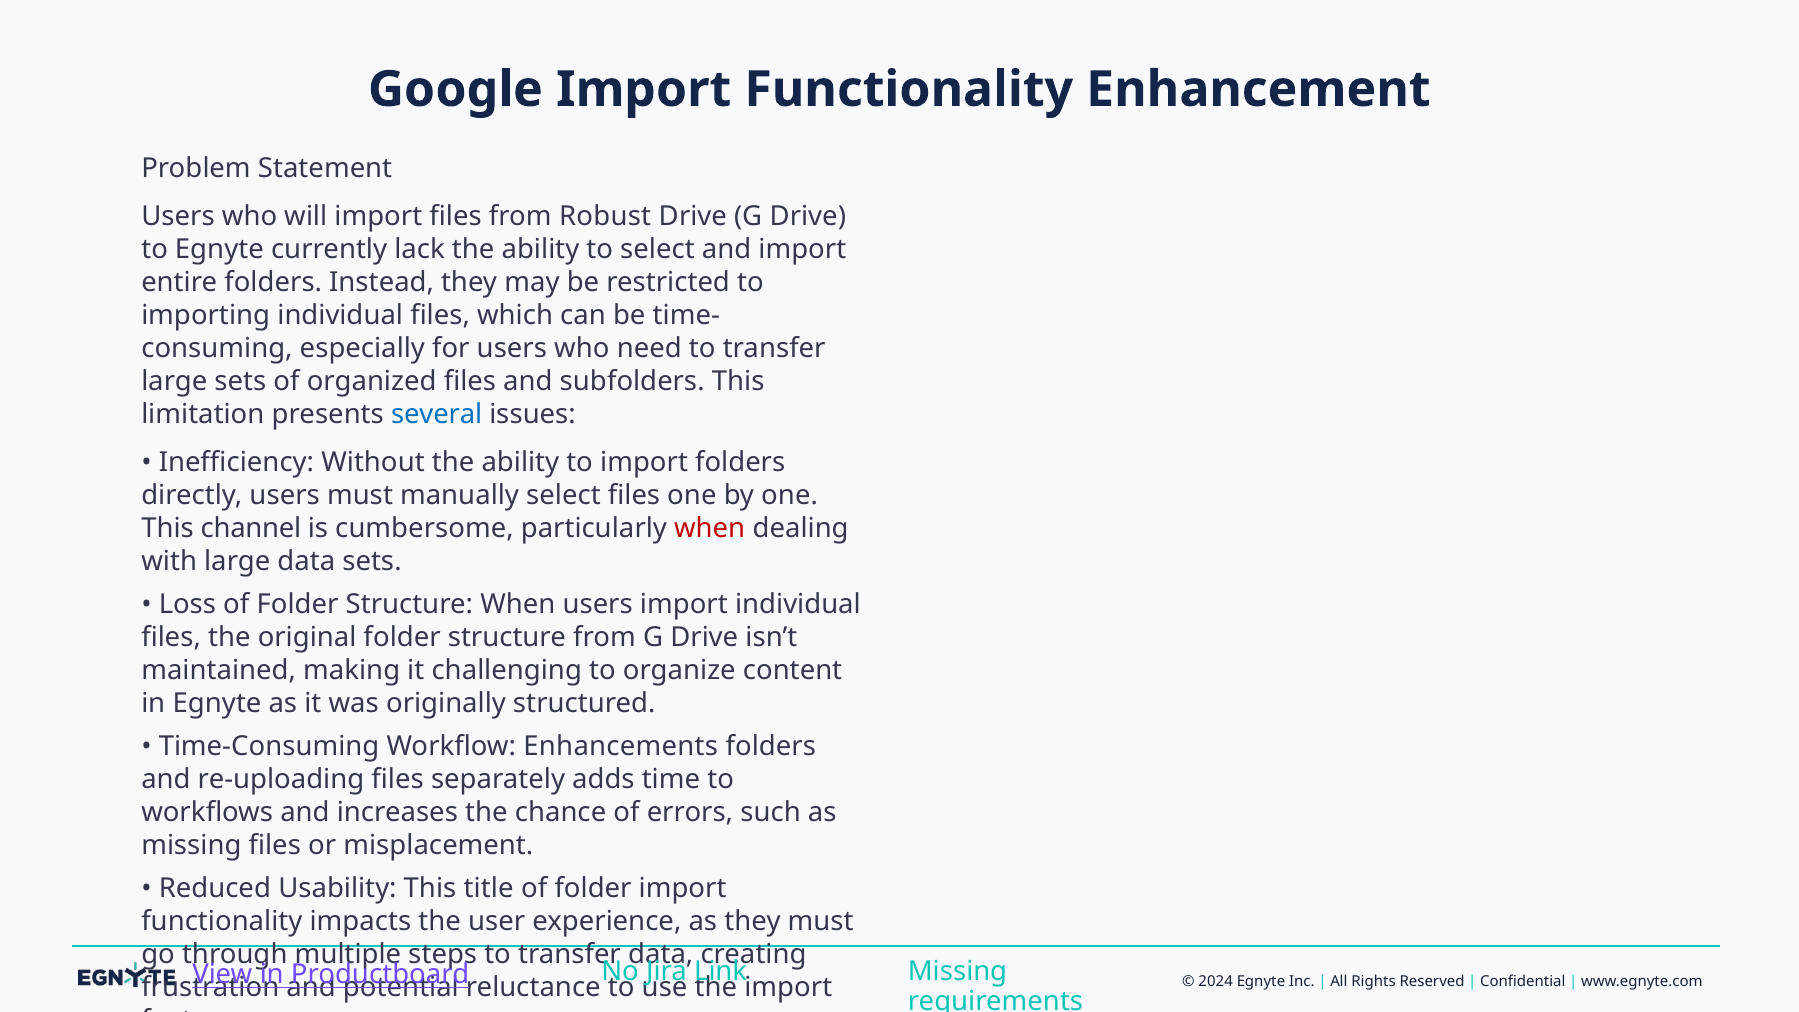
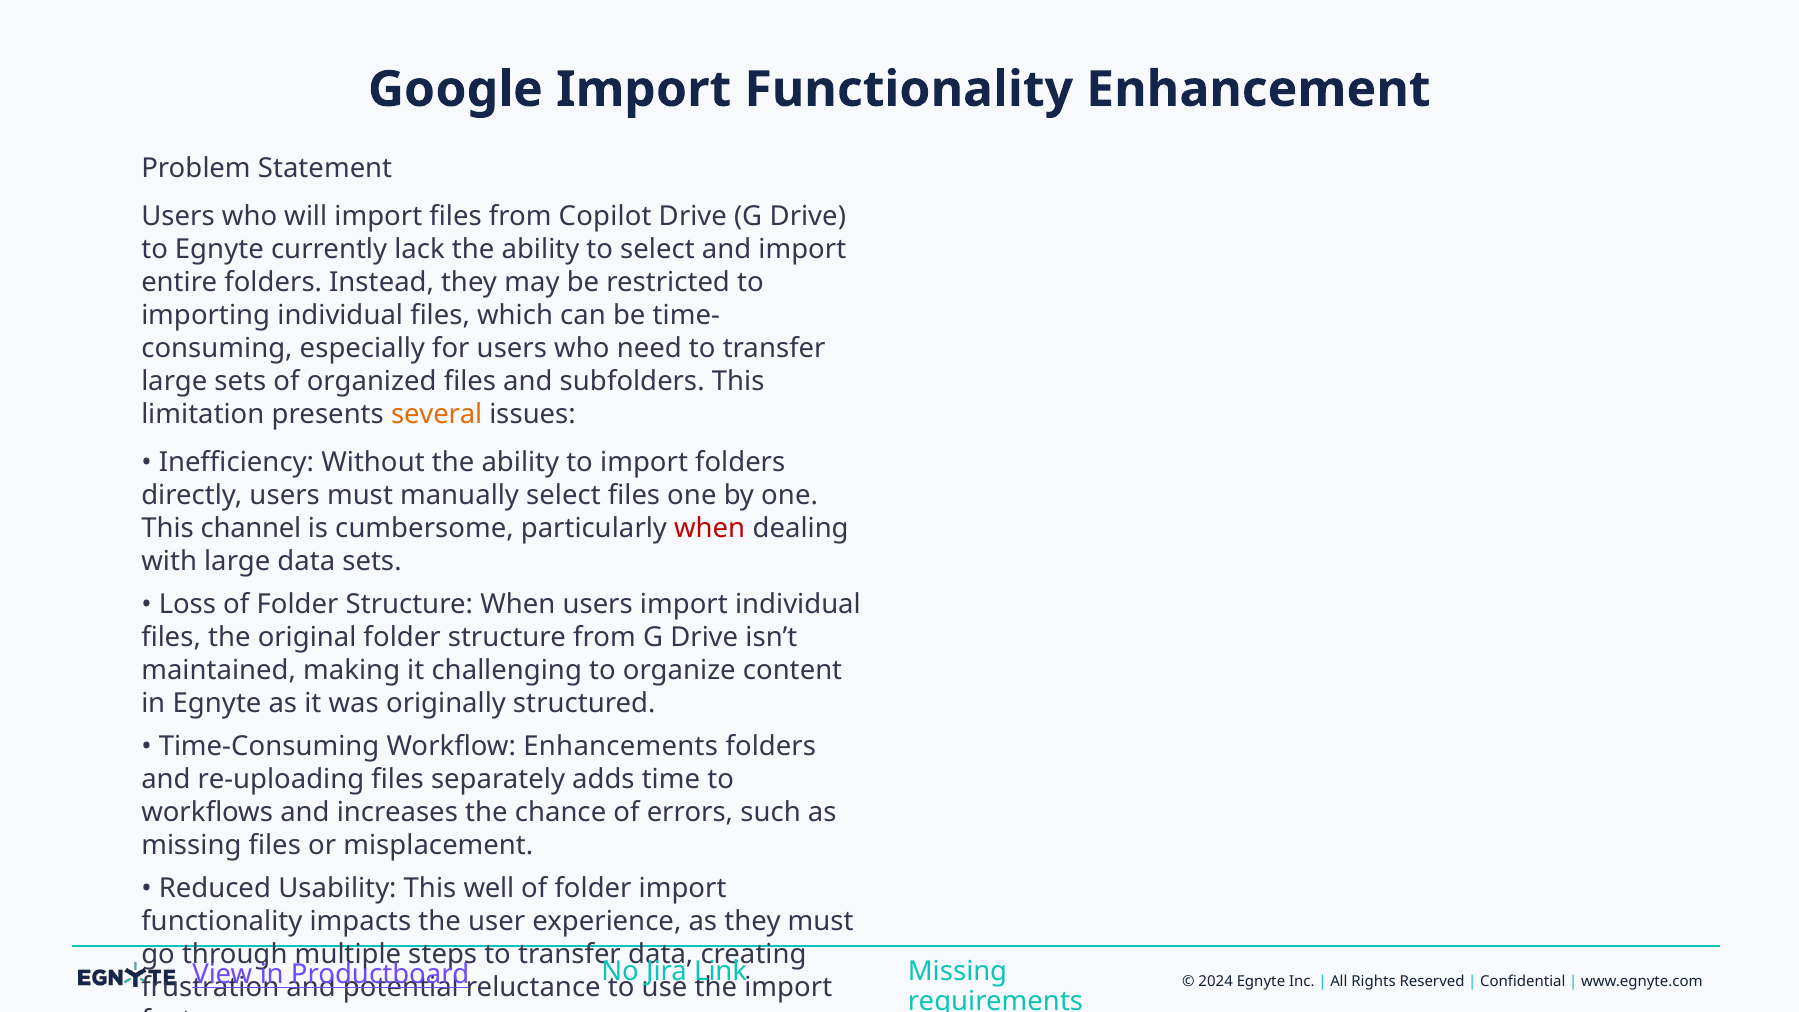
Robust: Robust -> Copilot (605, 216)
several colour: blue -> orange (437, 414)
title: title -> well (489, 889)
